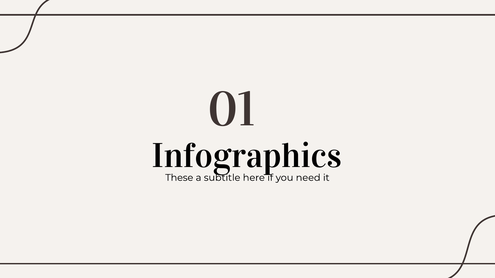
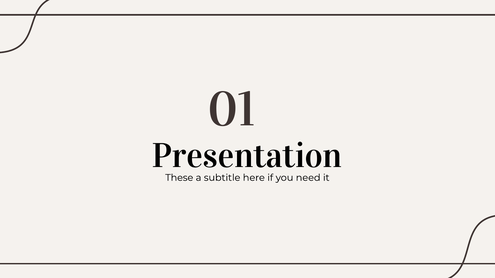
Infographics: Infographics -> Presentation (247, 156)
